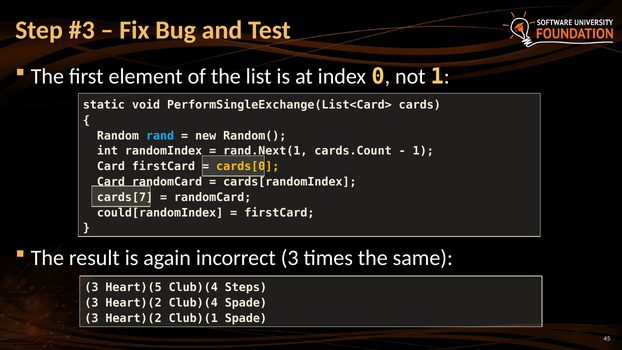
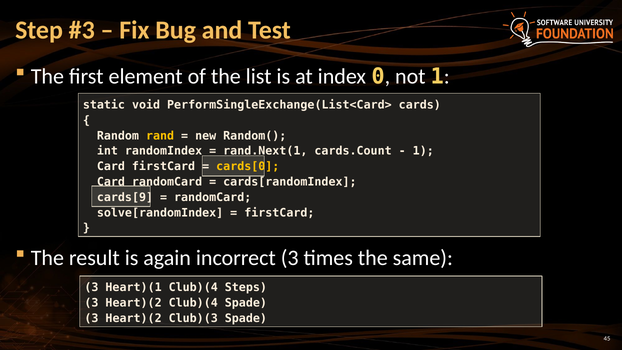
rand colour: light blue -> yellow (160, 136)
cards[7: cards[7 -> cards[9 (125, 197)
could[randomIndex: could[randomIndex -> solve[randomIndex (160, 213)
Heart)(5: Heart)(5 -> Heart)(1 (134, 288)
Club)(1: Club)(1 -> Club)(3 (193, 318)
